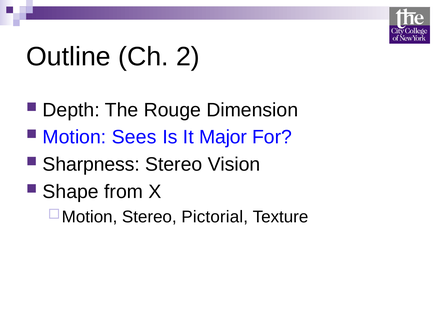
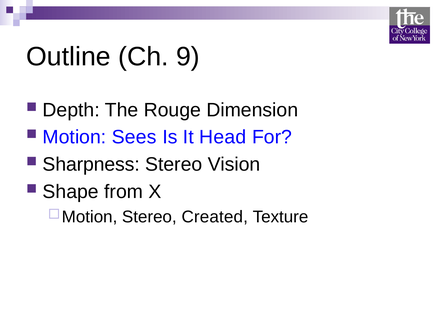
2: 2 -> 9 (188, 56)
Major: Major -> Head (223, 137)
Pictorial: Pictorial -> Created (215, 217)
